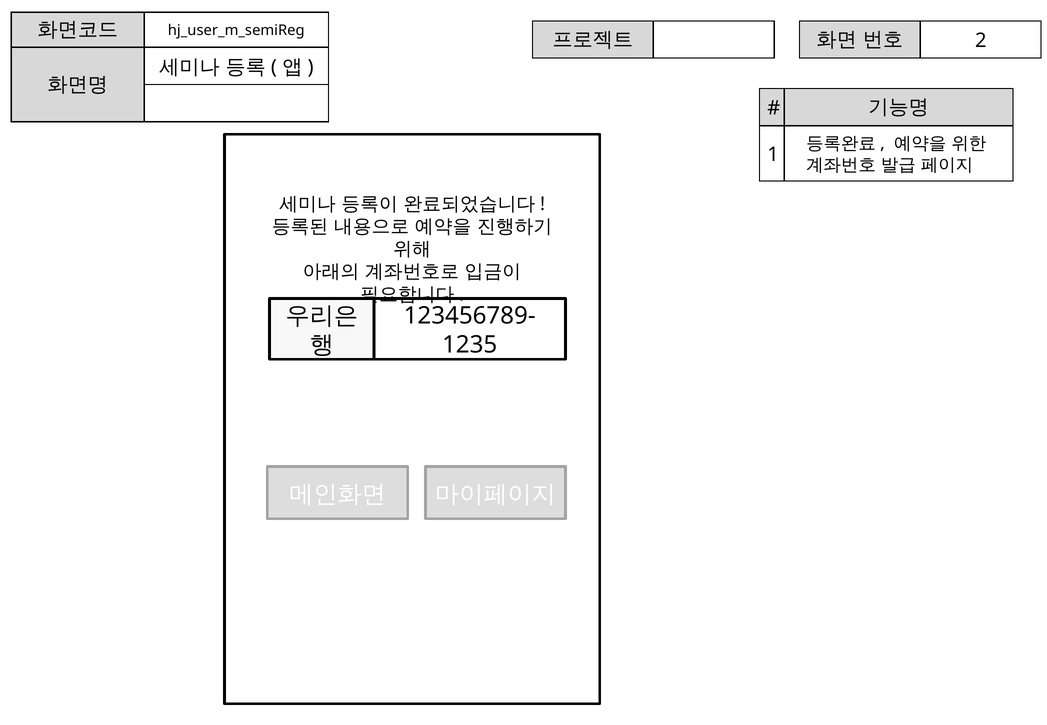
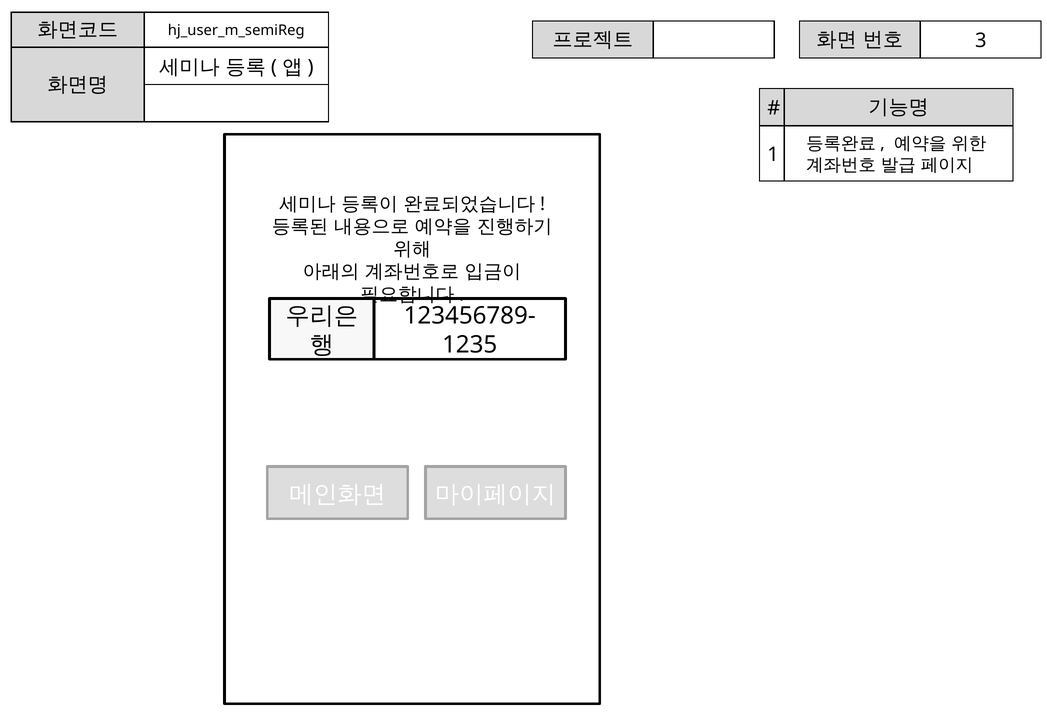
2: 2 -> 3 (981, 41)
